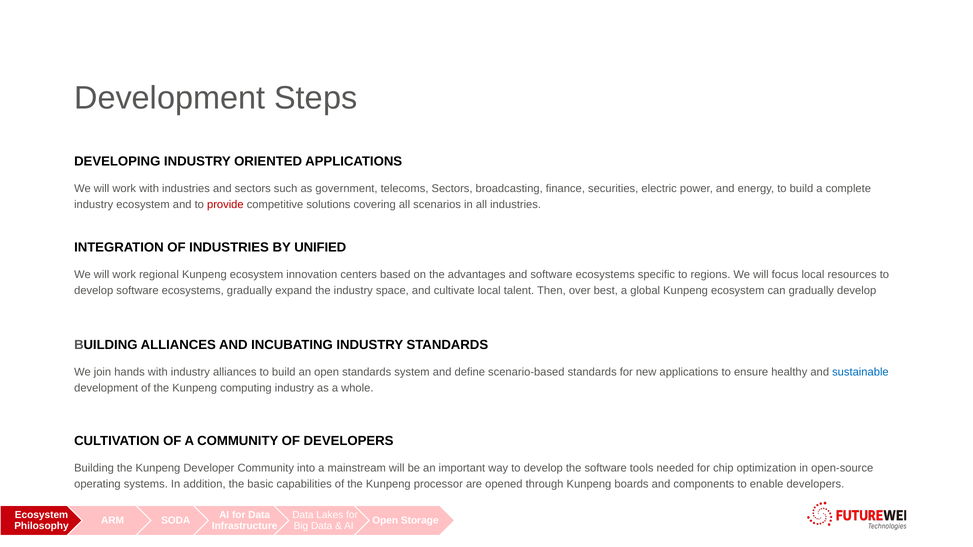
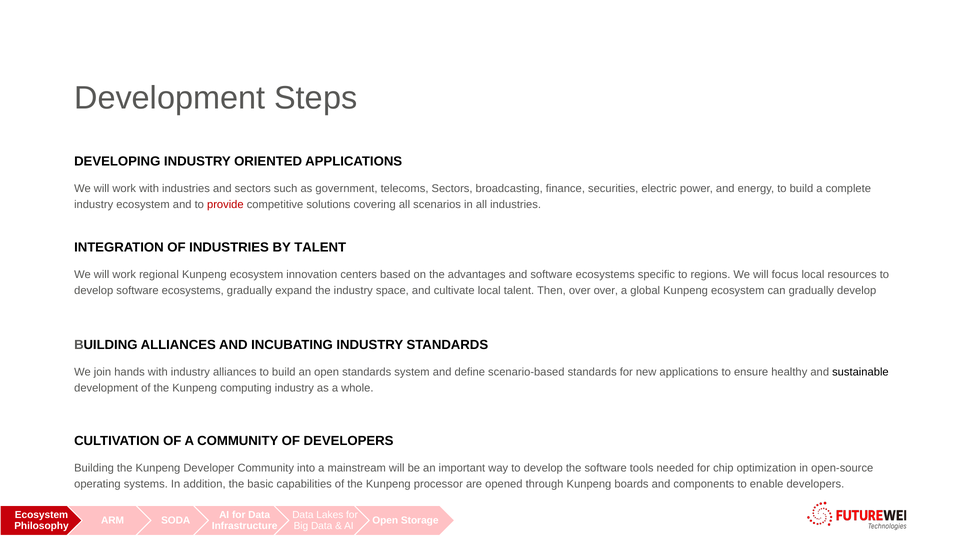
BY UNIFIED: UNIFIED -> TALENT (320, 247)
over best: best -> over (606, 291)
sustainable colour: blue -> black (860, 372)
